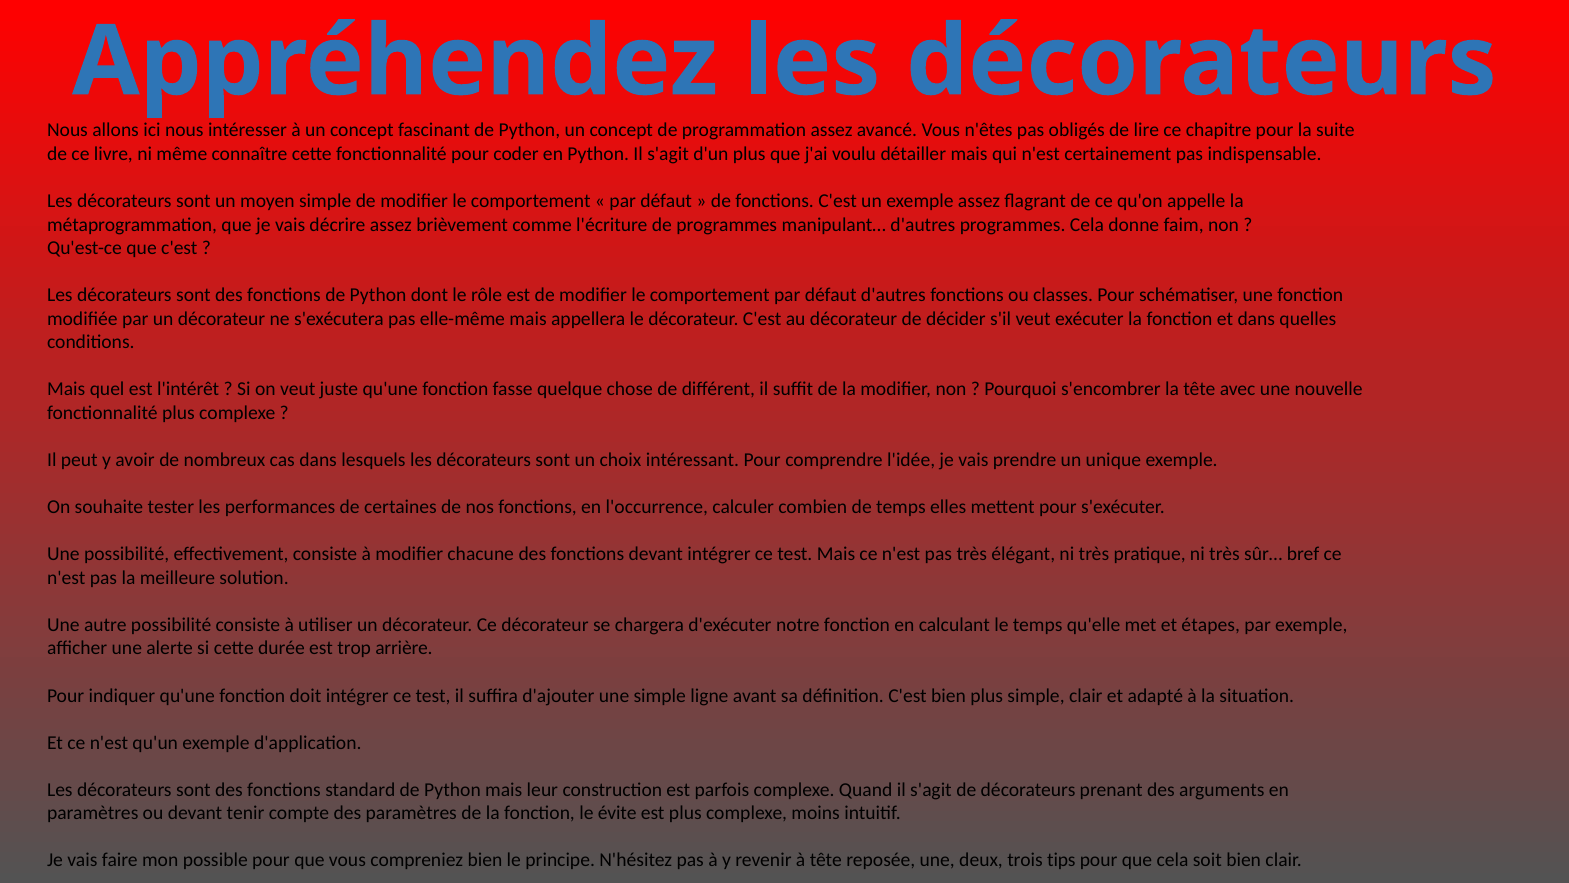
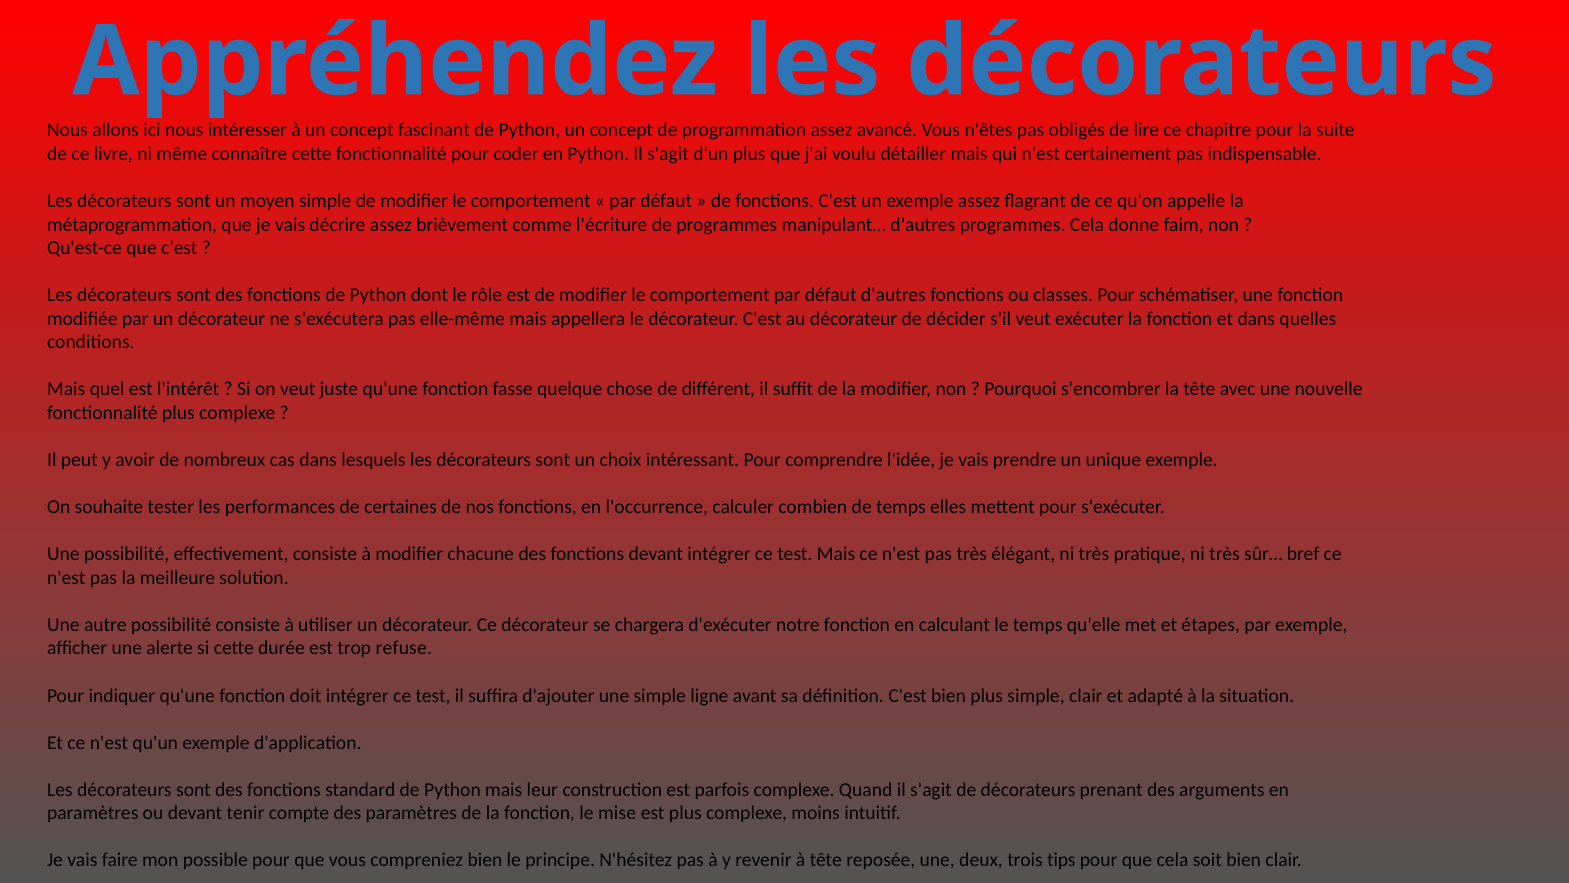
arrière: arrière -> refuse (404, 648)
évite: évite -> mise (617, 813)
